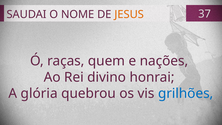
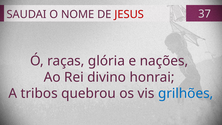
JESUS colour: orange -> red (129, 14)
quem: quem -> glória (106, 61)
glória: glória -> tribos (39, 93)
